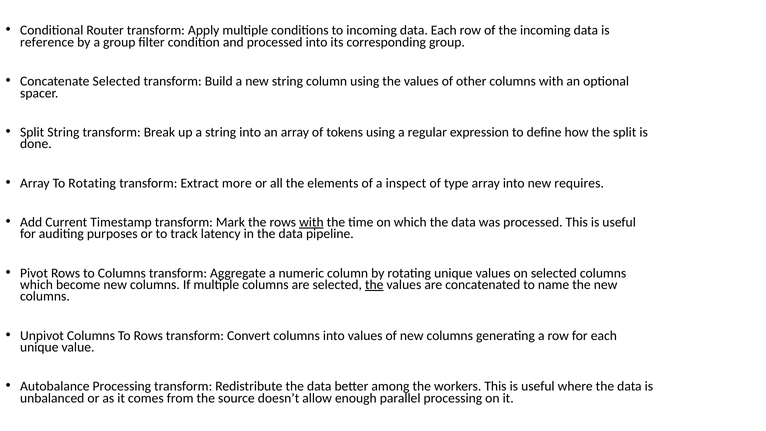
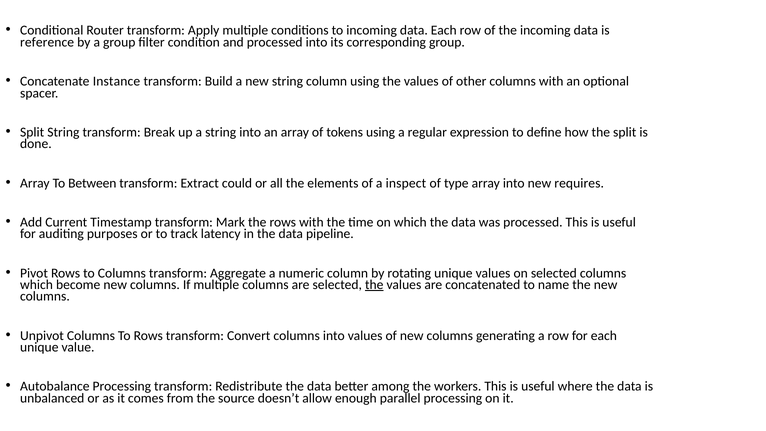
Concatenate Selected: Selected -> Instance (116, 81)
To Rotating: Rotating -> Between (92, 183)
more: more -> could (237, 183)
with underline: present -> none (311, 222)
